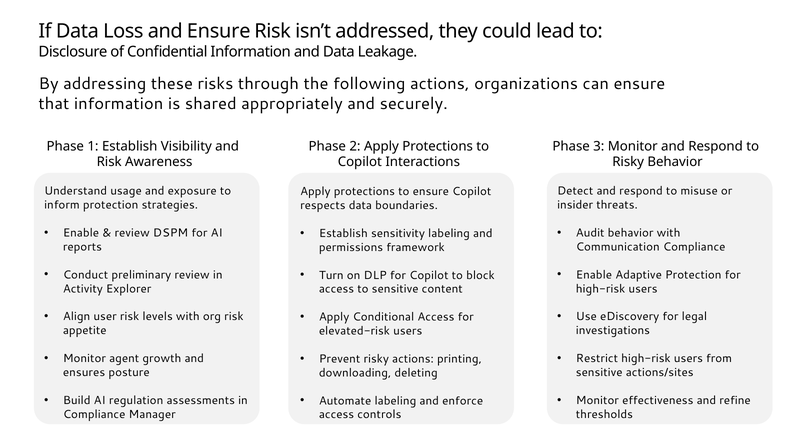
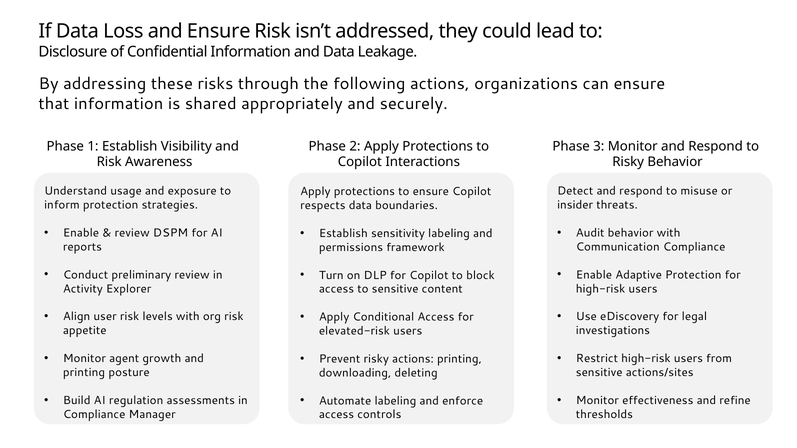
ensures: ensures -> printing (84, 373)
